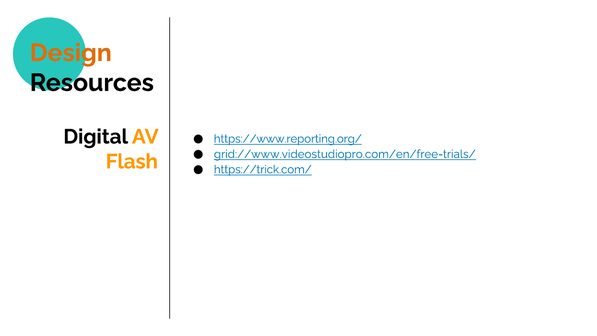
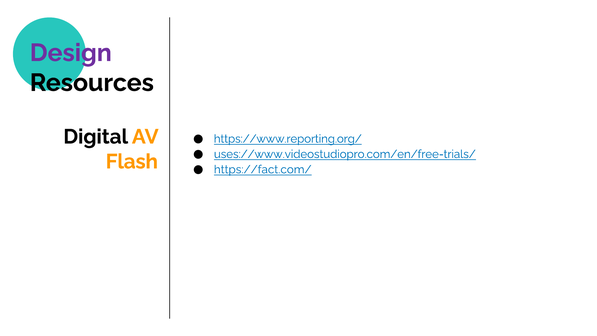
Design colour: orange -> purple (71, 53)
grid://www.videostudiopro.com/en/free-trials/: grid://www.videostudiopro.com/en/free-trials/ -> uses://www.videostudiopro.com/en/free-trials/ (345, 154)
https://trick.com/: https://trick.com/ -> https://fact.com/ (263, 169)
